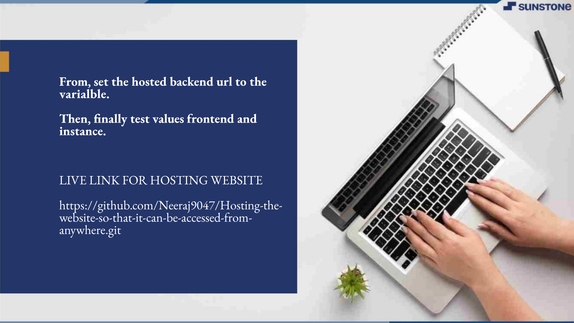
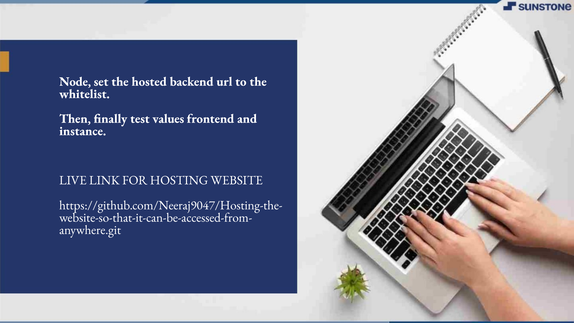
From: From -> Node (75, 81)
varialble: varialble -> whitelist (84, 94)
